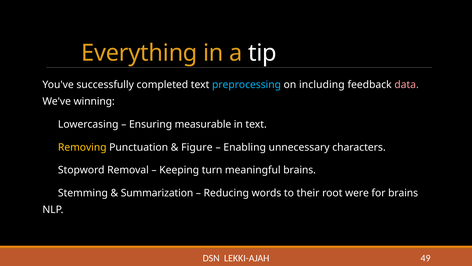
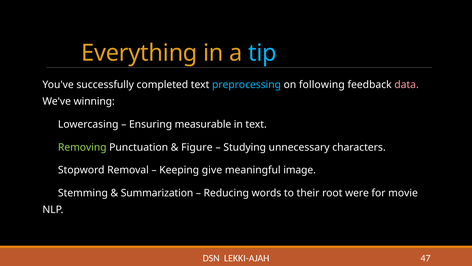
tip colour: white -> light blue (262, 53)
including: including -> following (322, 84)
Removing colour: yellow -> light green (82, 147)
Enabling: Enabling -> Studying (245, 147)
turn: turn -> give (212, 170)
meaningful brains: brains -> image (300, 170)
for brains: brains -> movie (403, 193)
49: 49 -> 47 (426, 258)
